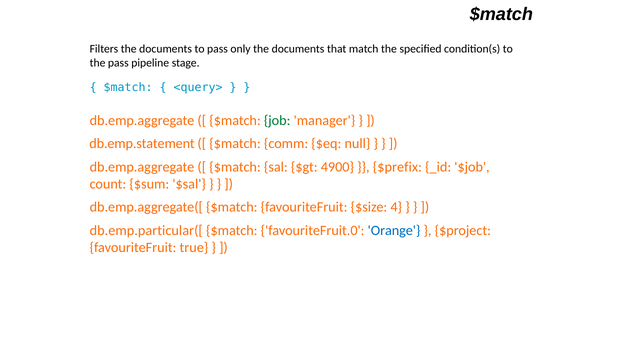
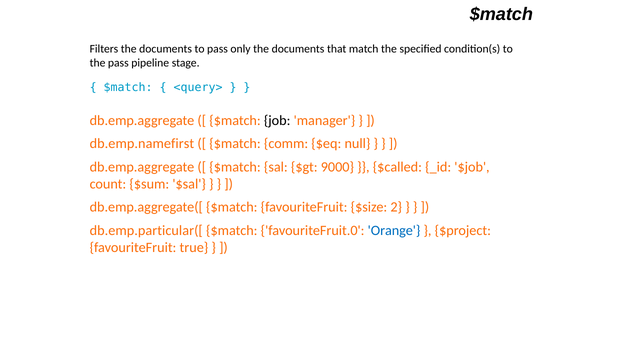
job colour: green -> black (277, 120)
db.emp.statement: db.emp.statement -> db.emp.namefirst (142, 144)
4900: 4900 -> 9000 (337, 167)
$prefix: $prefix -> $called (397, 167)
4: 4 -> 2 (396, 207)
